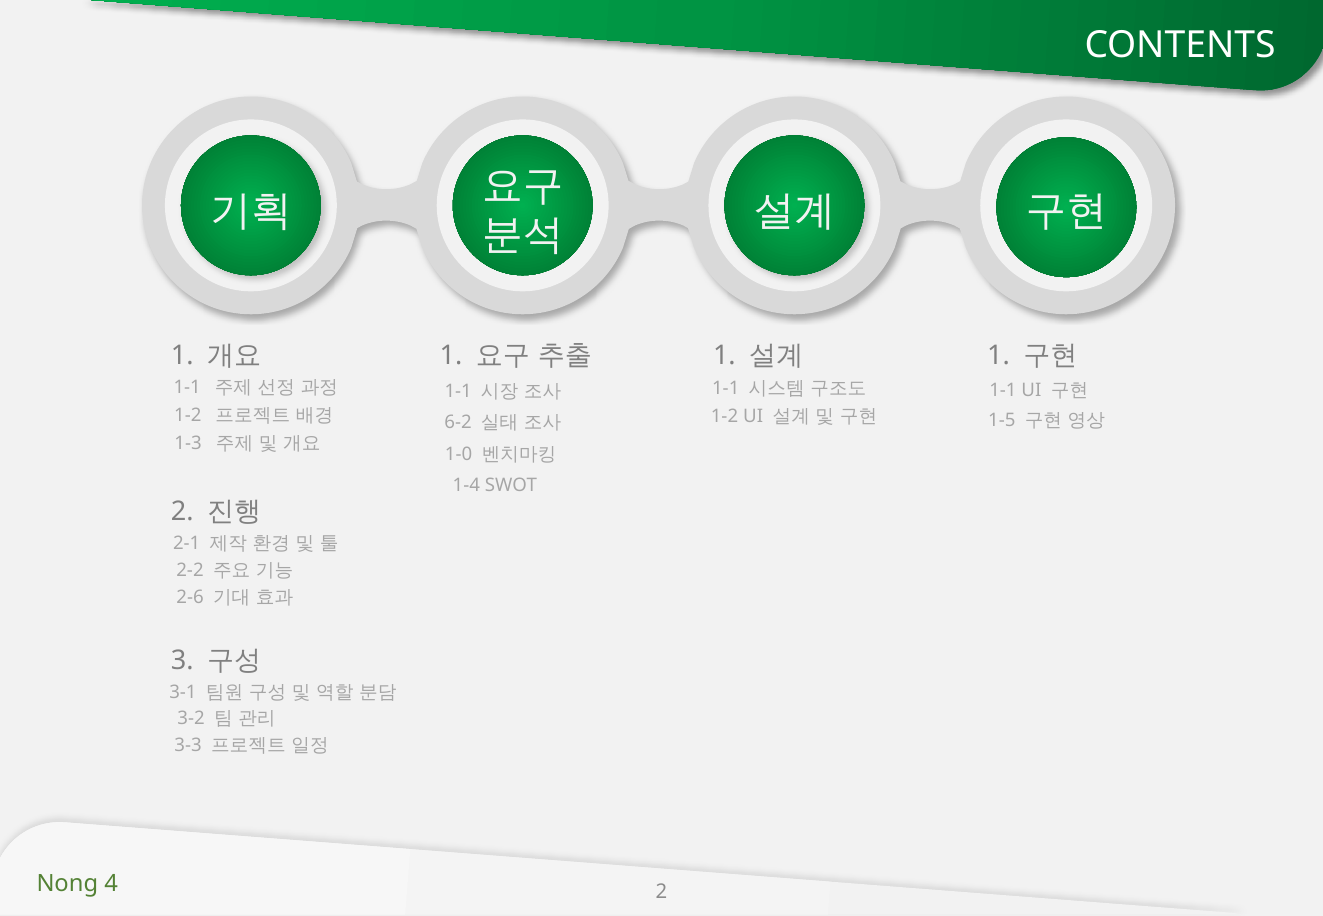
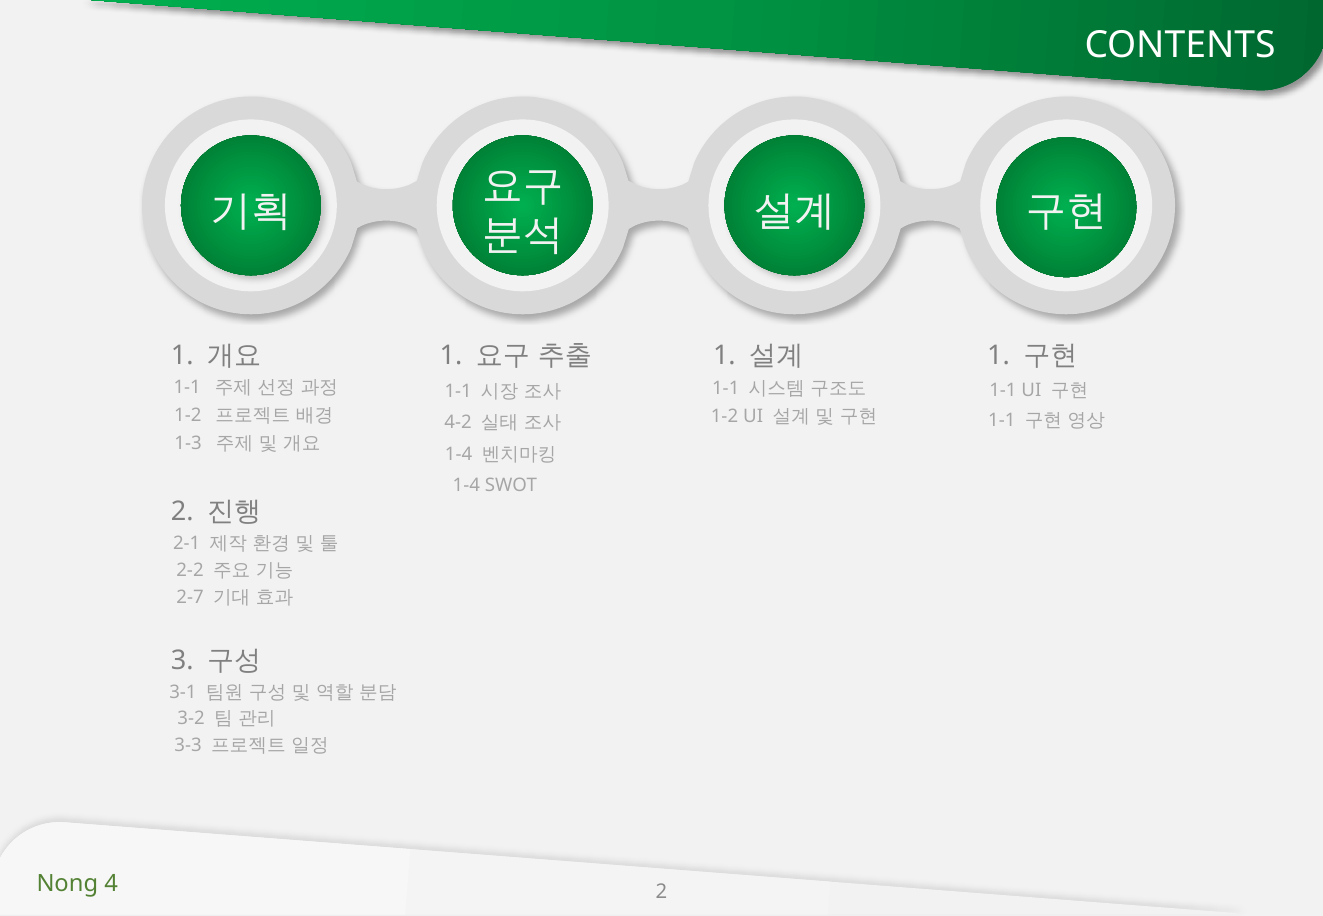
1-5: 1-5 -> 1-1 (1002, 420)
6-2: 6-2 -> 4-2 (458, 423)
1-0: 1-0 -> 1-4 (459, 454)
2-6: 2-6 -> 2-7 (190, 597)
